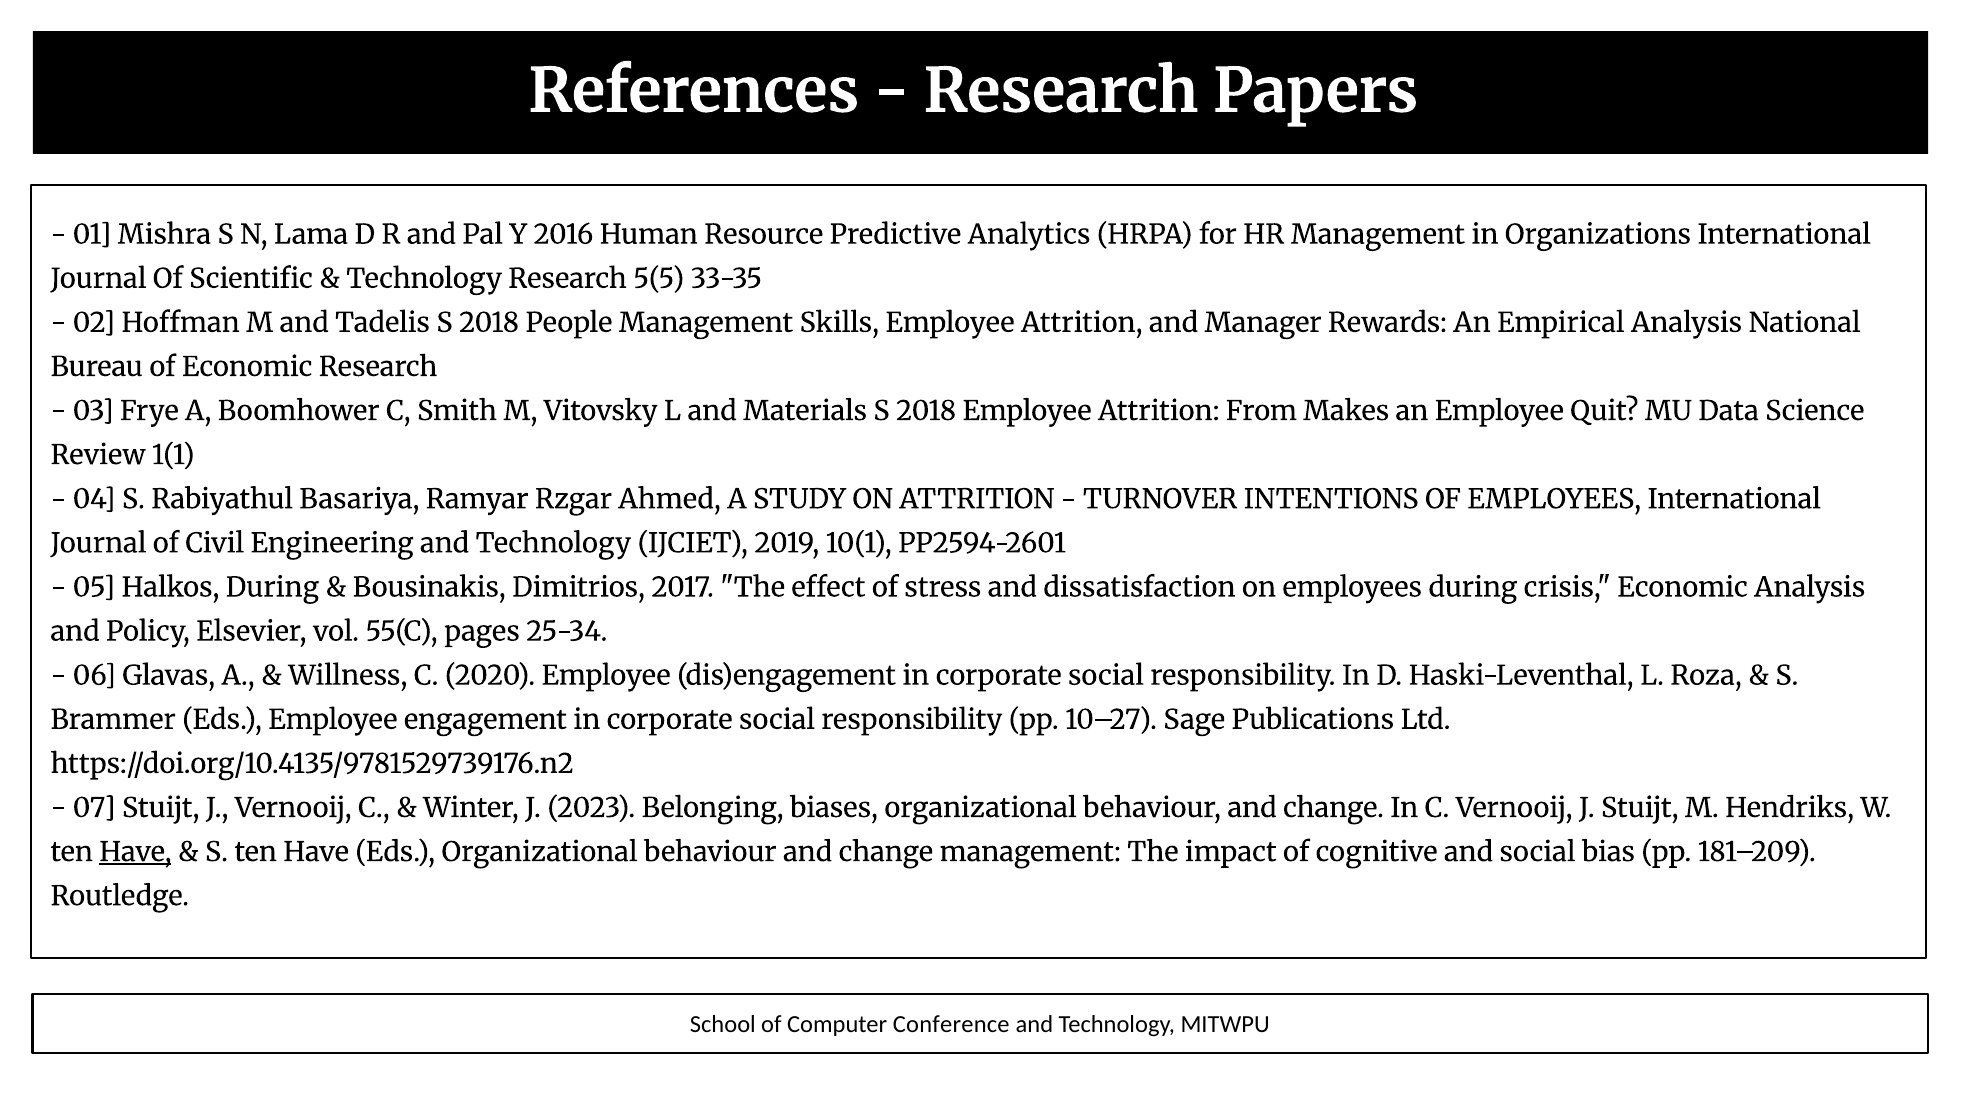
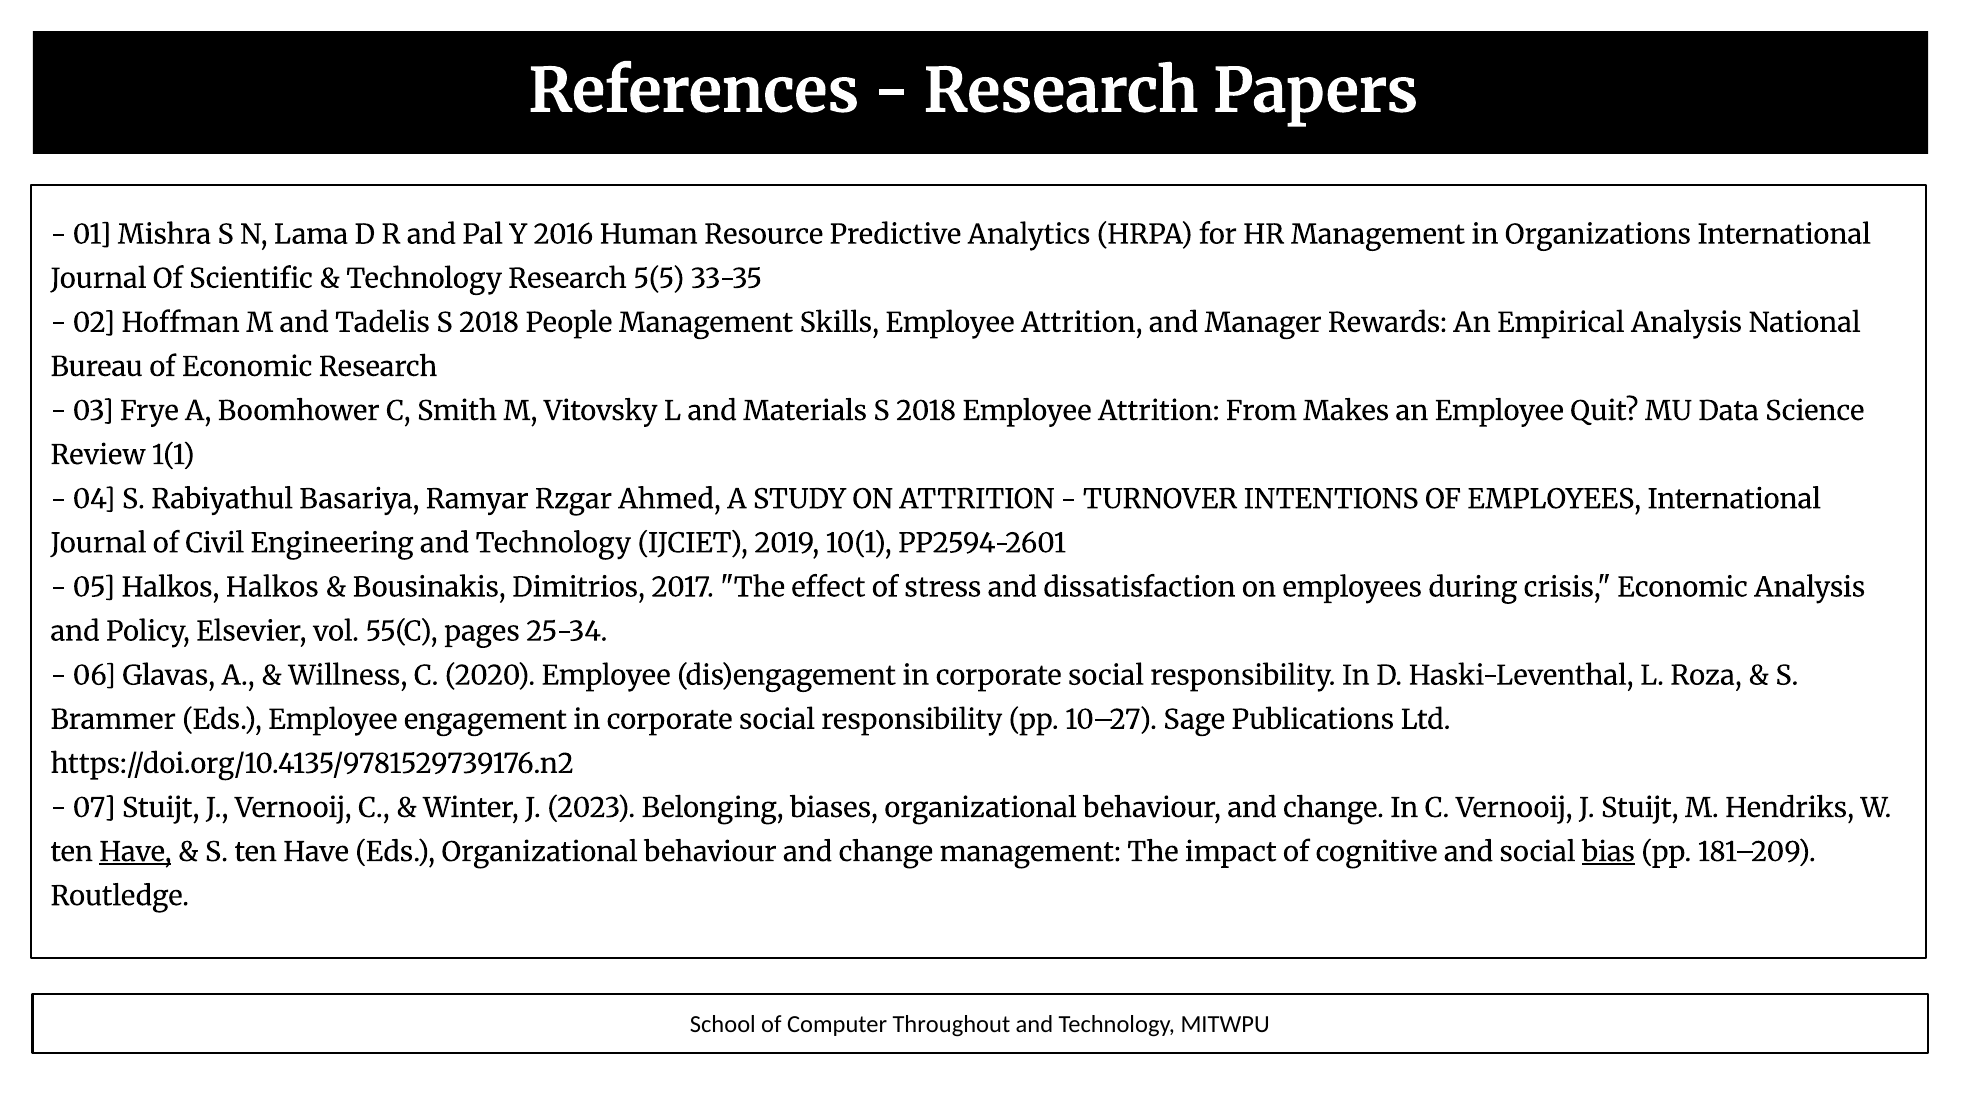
Halkos During: During -> Halkos (272, 587)
bias underline: none -> present (1608, 852)
Conference: Conference -> Throughout (951, 1025)
